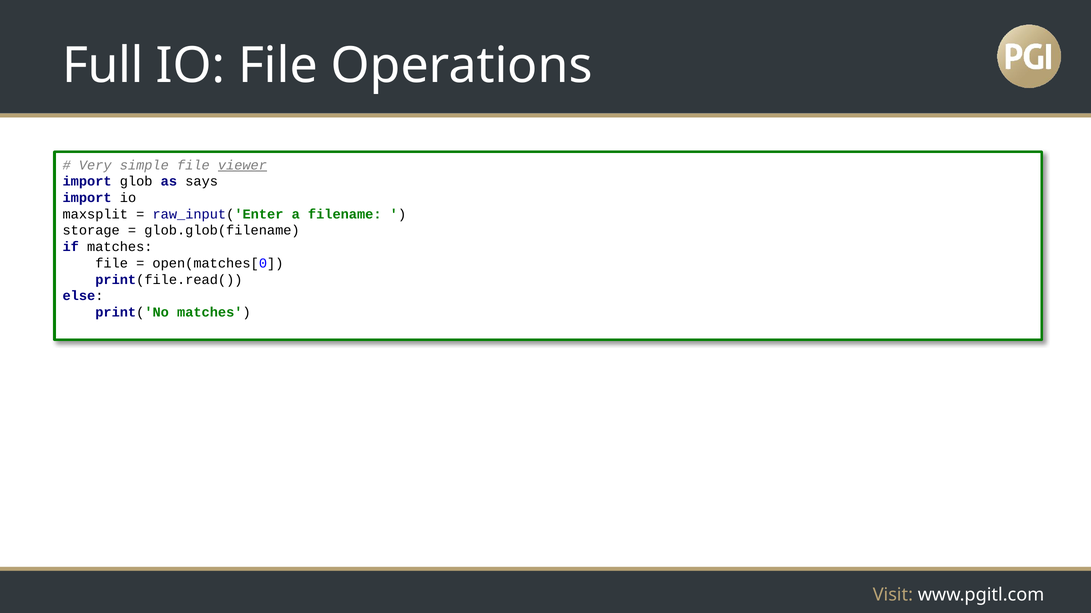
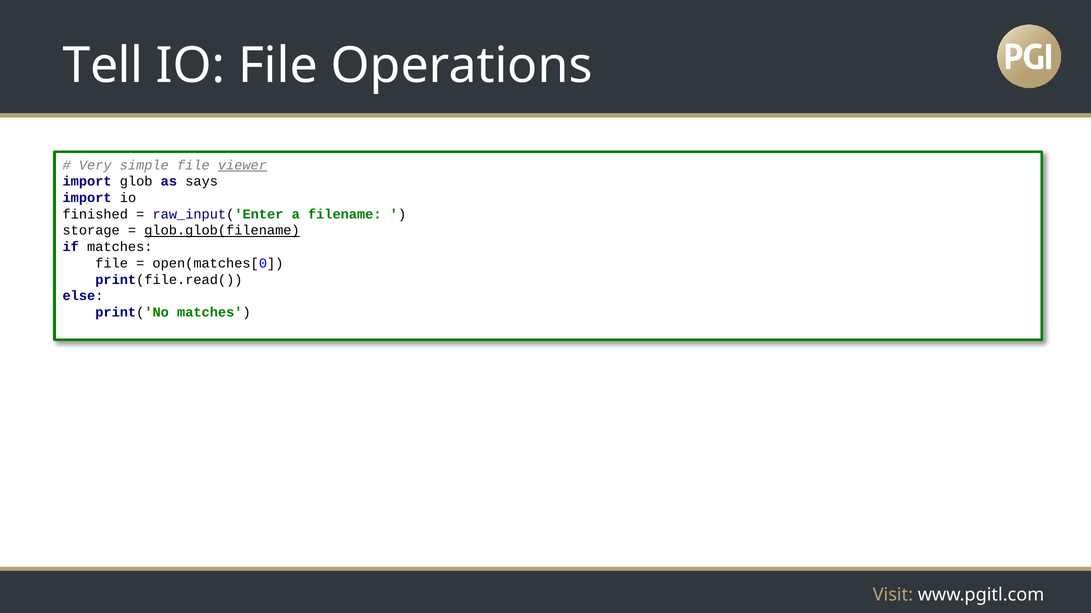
Full: Full -> Tell (103, 66)
maxsplit: maxsplit -> finished (95, 214)
glob.glob(filename underline: none -> present (222, 231)
